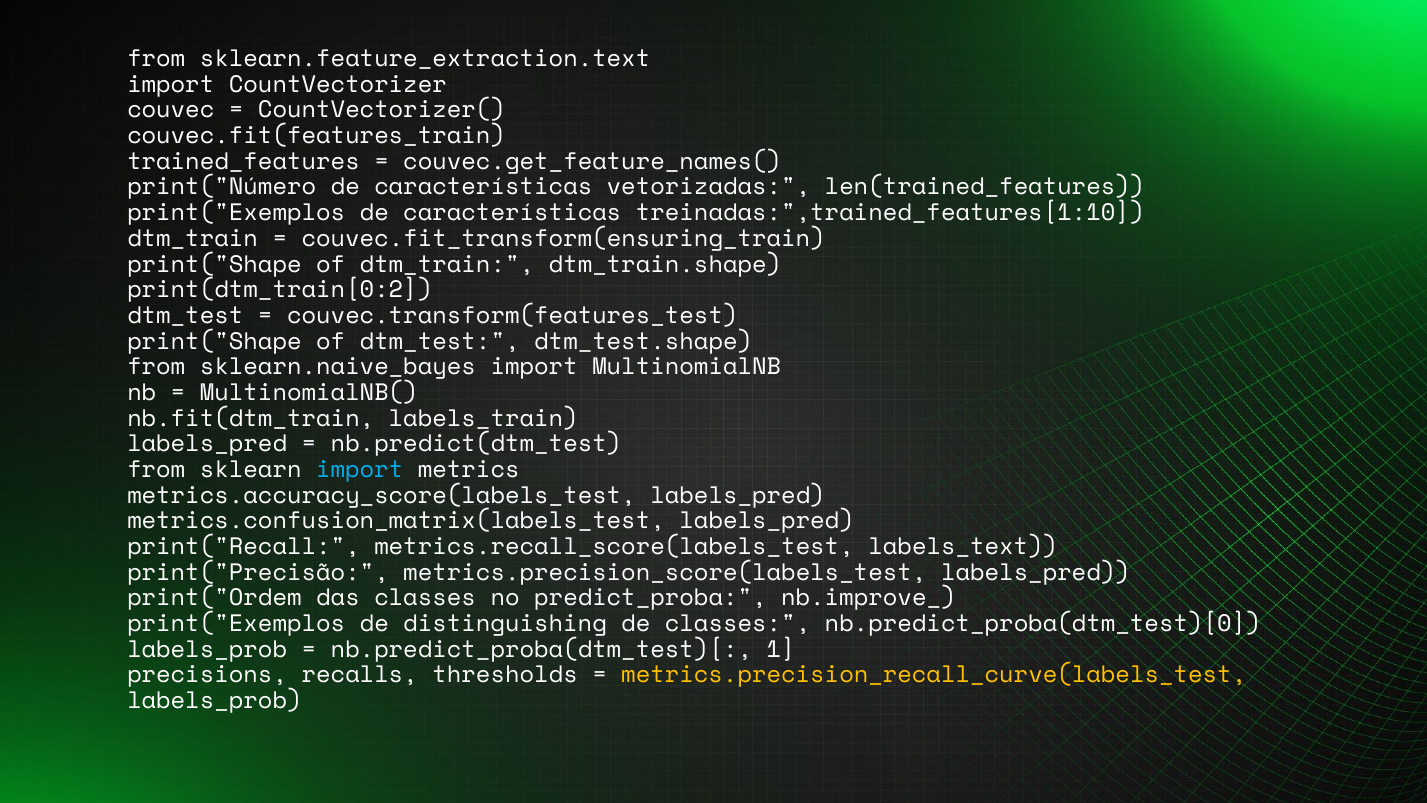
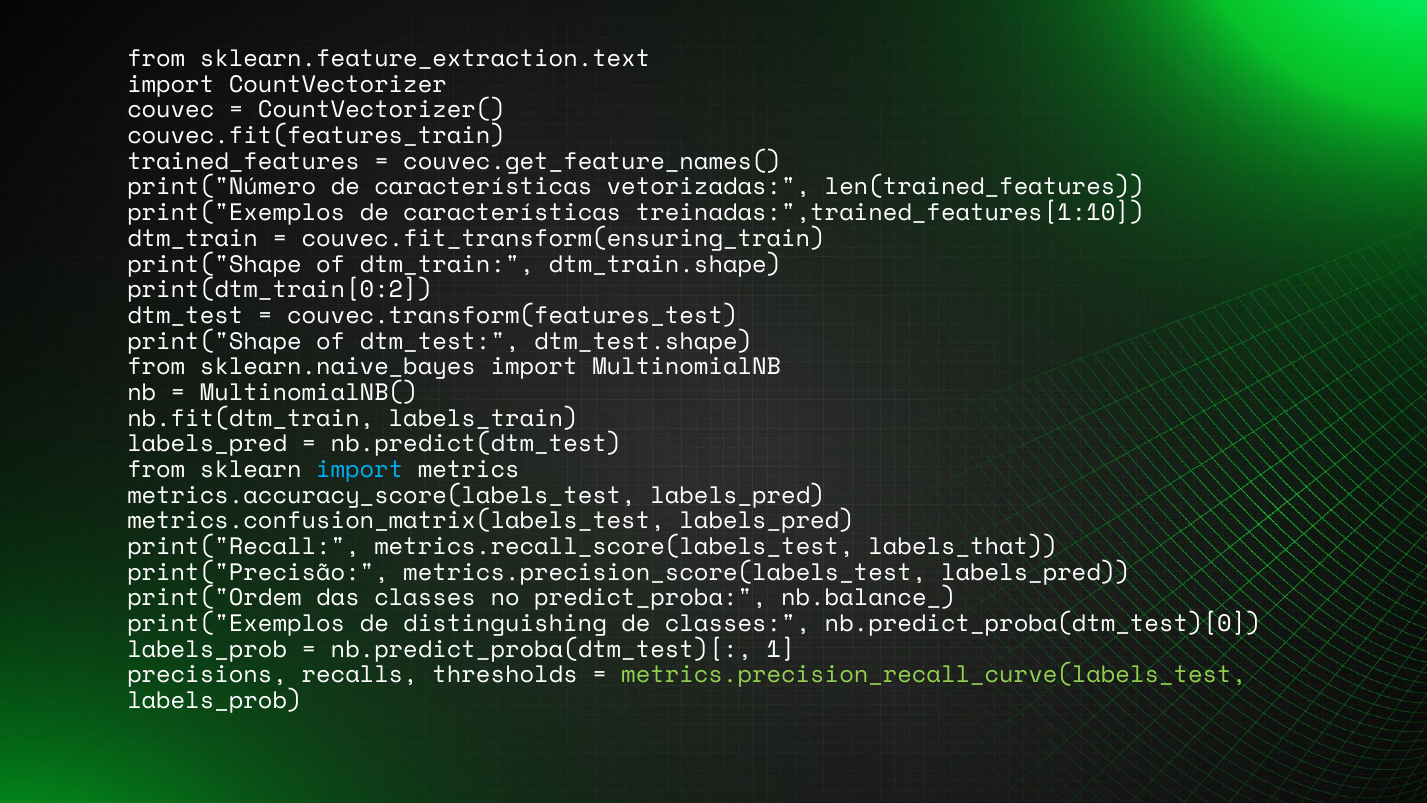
labels_text: labels_text -> labels_that (963, 546)
nb.improve_: nb.improve_ -> nb.balance_ (868, 598)
metrics.precision_recall_curve(labels_test colour: yellow -> light green (934, 675)
